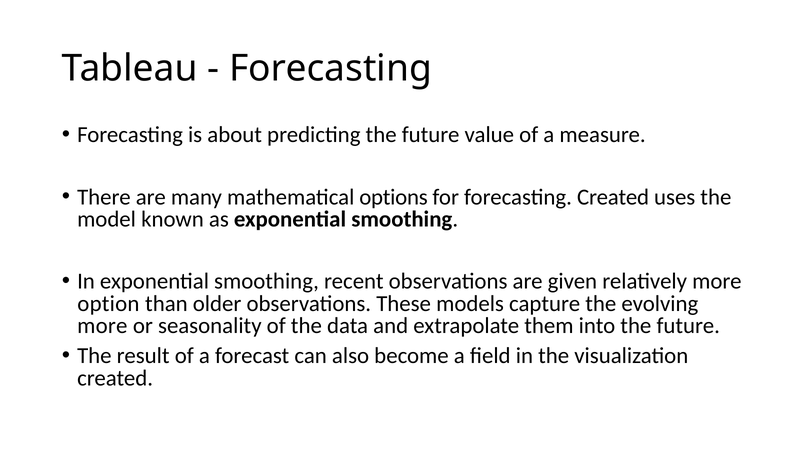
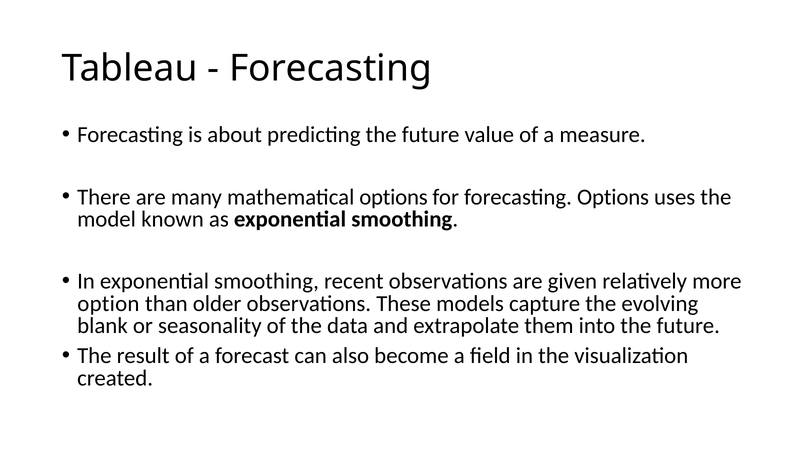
forecasting Created: Created -> Options (613, 197)
more: more -> blank (102, 326)
